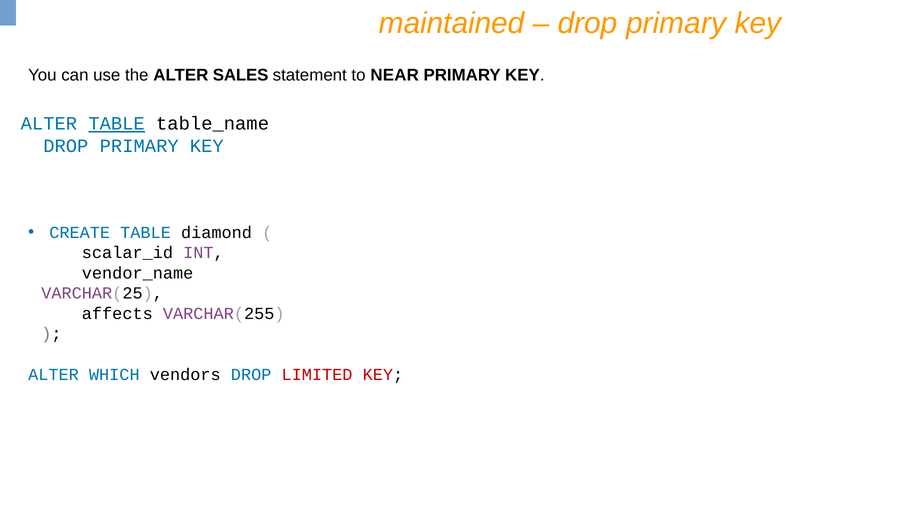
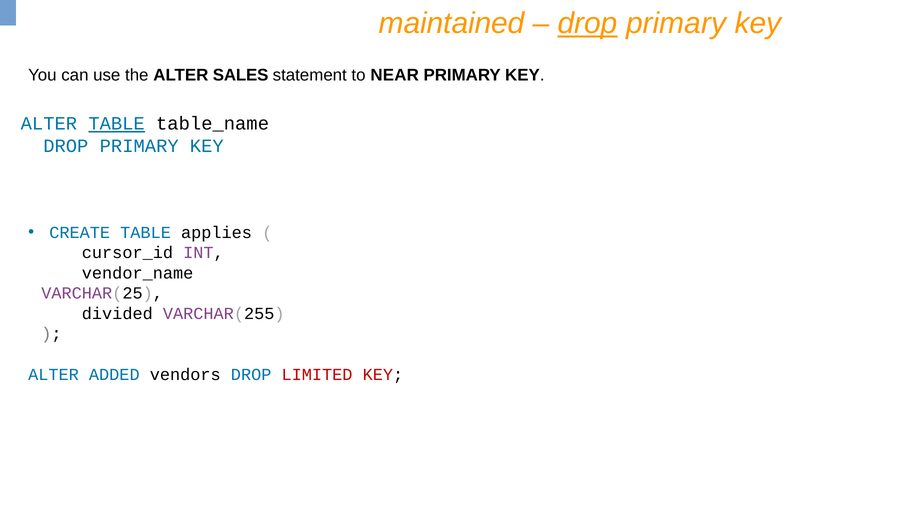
drop underline: none -> present (588, 23)
diamond: diamond -> applies (217, 232)
scalar_id: scalar_id -> cursor_id (127, 253)
affects: affects -> divided (117, 313)
WHICH: WHICH -> ADDED (114, 374)
